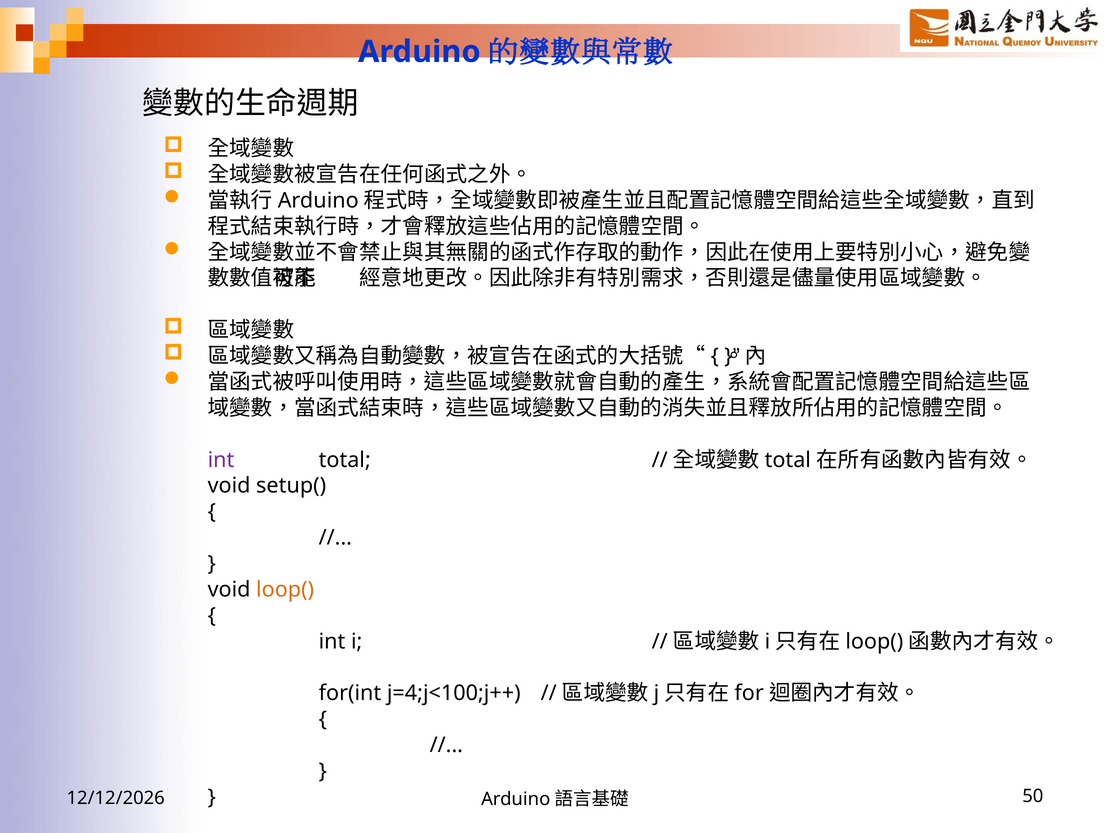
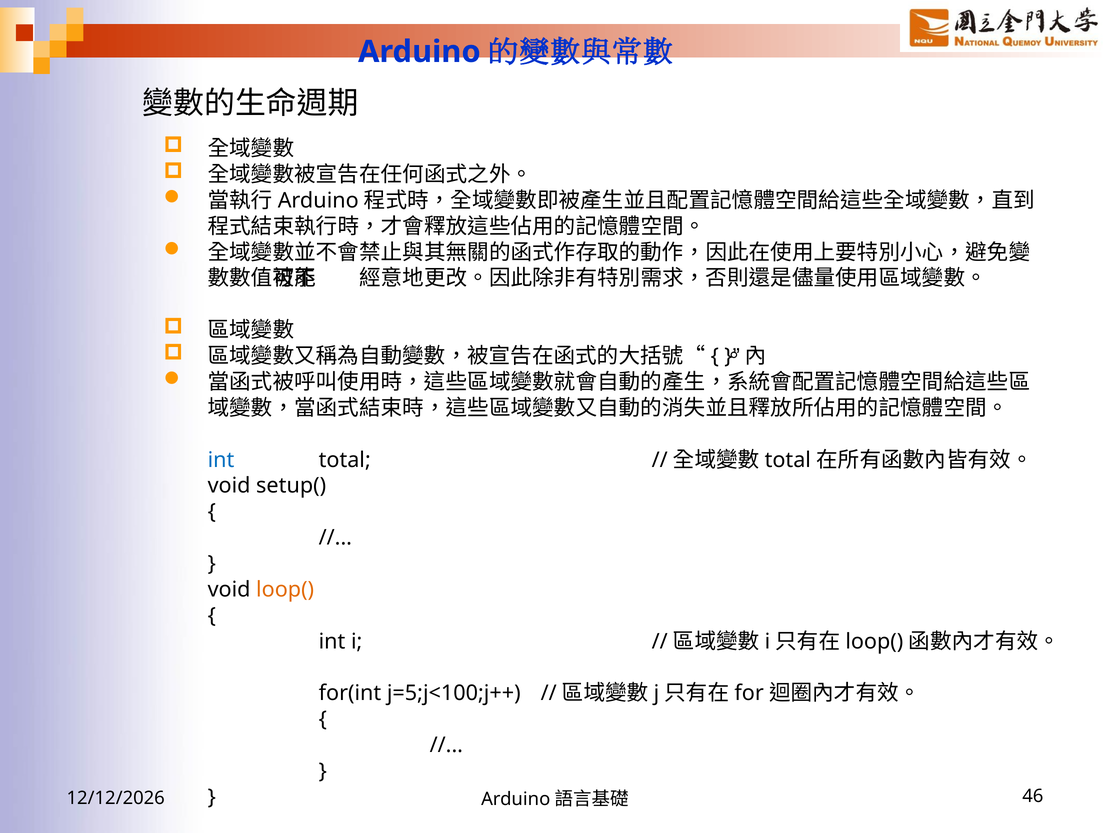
int colour: purple -> blue (221, 460)
j=4;j<100;j++: j=4;j<100;j++ -> j=5;j<100;j++ (454, 693)
50: 50 -> 46 (1033, 796)
